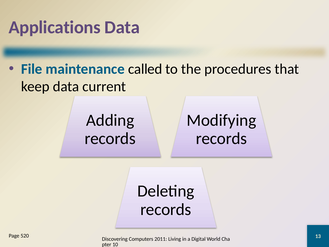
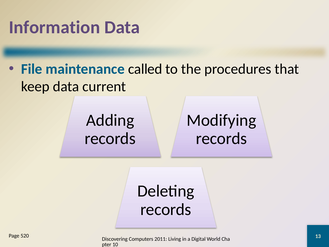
Applications: Applications -> Information (54, 27)
